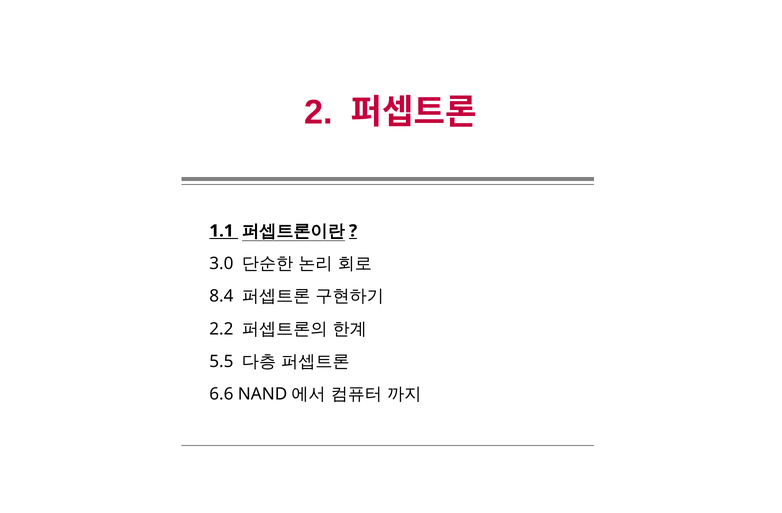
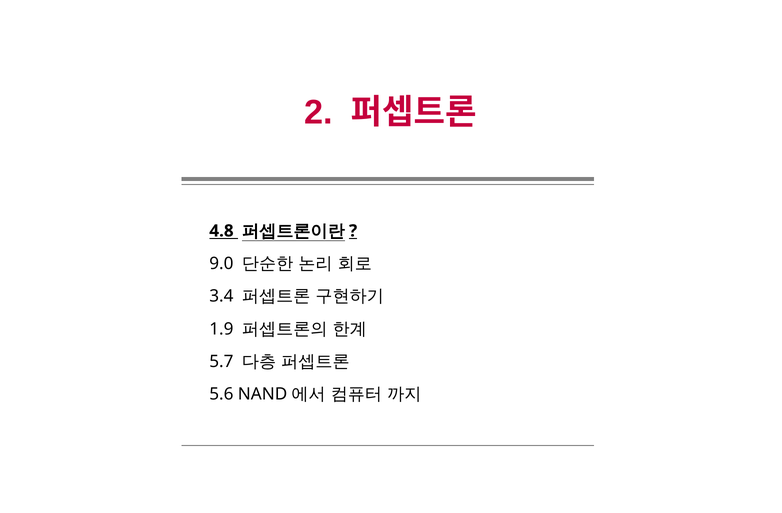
1.1: 1.1 -> 4.8 (221, 231)
3.0: 3.0 -> 9.0 (221, 264)
8.4: 8.4 -> 3.4 (221, 297)
2.2: 2.2 -> 1.9 (221, 329)
5.5: 5.5 -> 5.7 (221, 362)
6.6: 6.6 -> 5.6 (221, 395)
